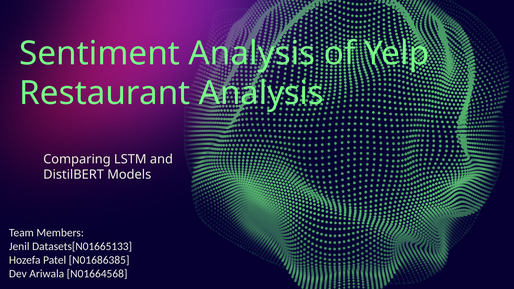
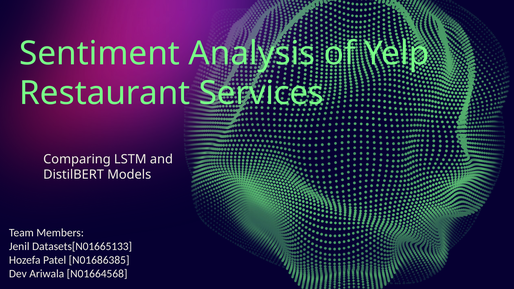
Restaurant Analysis: Analysis -> Services (261, 93)
